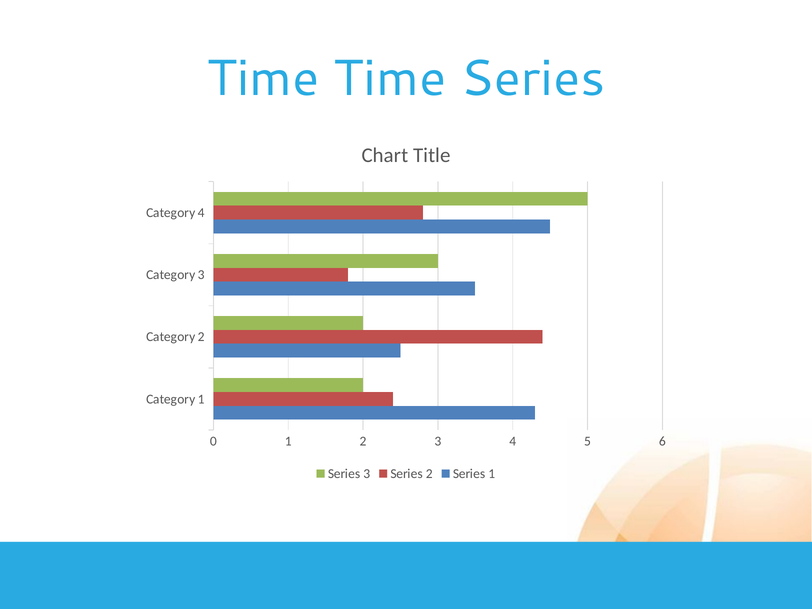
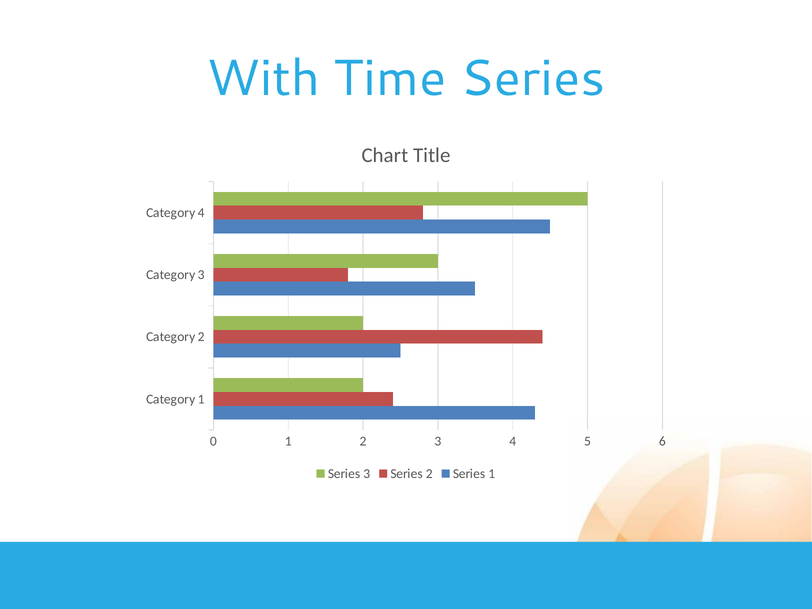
Time: Time -> With (263, 79)
